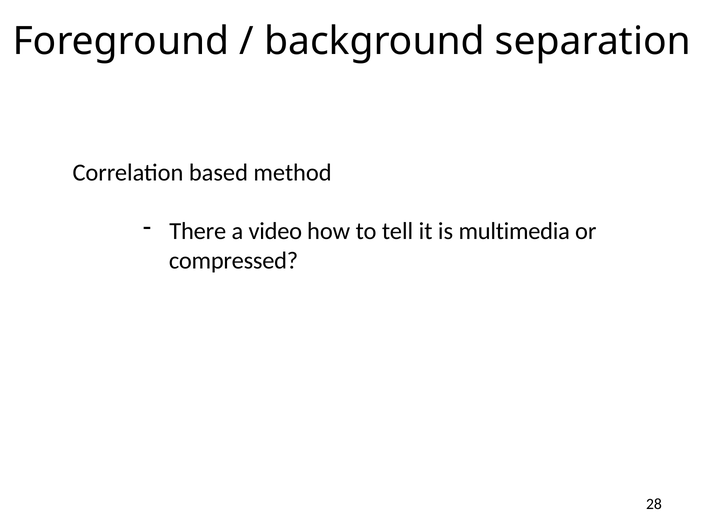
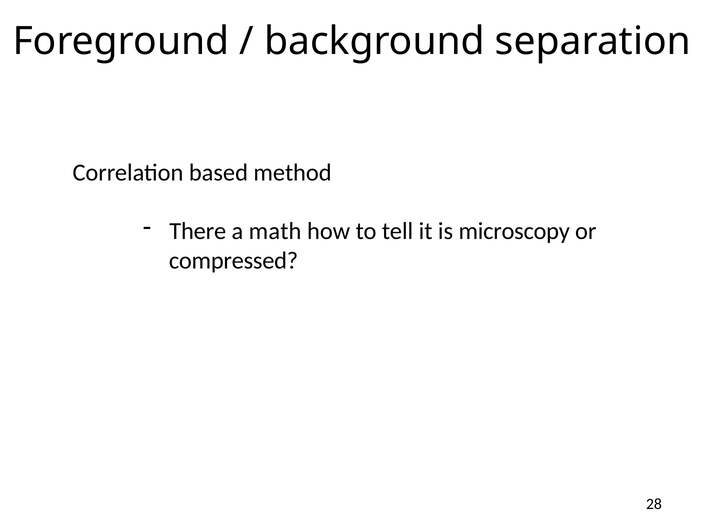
video: video -> math (275, 231)
multimedia: multimedia -> microscopy (514, 231)
